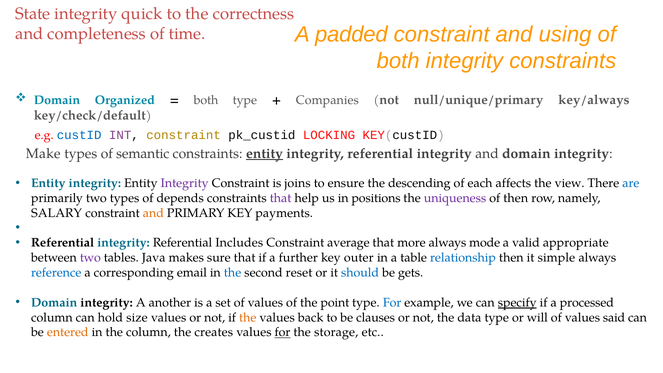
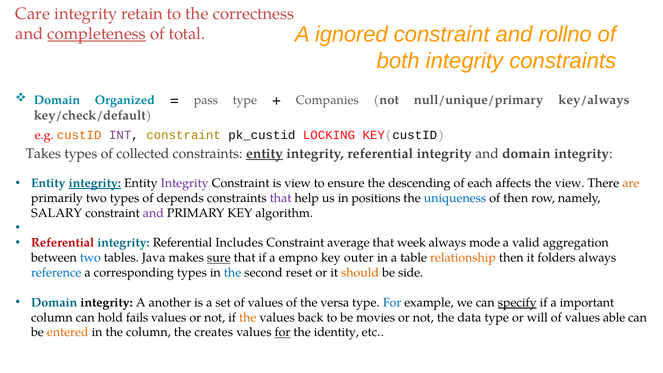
State: State -> Care (33, 14)
quick: quick -> retain (142, 14)
padded: padded -> ignored (351, 34)
using: using -> rollno (565, 34)
completeness underline: none -> present (97, 34)
time: time -> total (187, 34)
both: both -> pass (206, 100)
custID colour: blue -> orange (79, 135)
Make: Make -> Takes (43, 153)
semantic: semantic -> collected (143, 153)
integrity underline: none -> present (95, 183)
is joins: joins -> view (298, 183)
are colour: blue -> orange (631, 183)
uniqueness colour: purple -> blue (455, 198)
and colour: orange -> purple (153, 213)
payments: payments -> algorithm (284, 213)
Referential colour: black -> red (63, 243)
more: more -> week (411, 243)
appropriate: appropriate -> aggregation (576, 243)
two colour: purple -> blue (90, 258)
sure underline: none -> present (219, 258)
further: further -> empno (298, 258)
relationship colour: blue -> orange (463, 258)
simple: simple -> folders (556, 258)
corresponding email: email -> types (192, 273)
should colour: blue -> orange (360, 273)
gets: gets -> side (411, 273)
point: point -> versa (335, 302)
processed: processed -> important (587, 302)
size: size -> fails (137, 317)
clauses: clauses -> movies (376, 317)
said: said -> able (614, 317)
storage: storage -> identity (336, 332)
